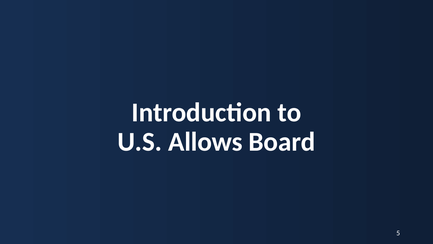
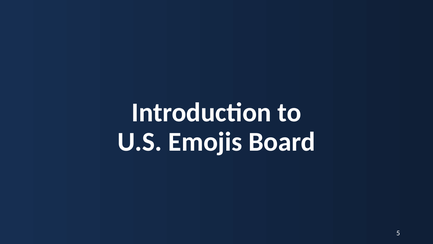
Allows: Allows -> Emojis (205, 142)
